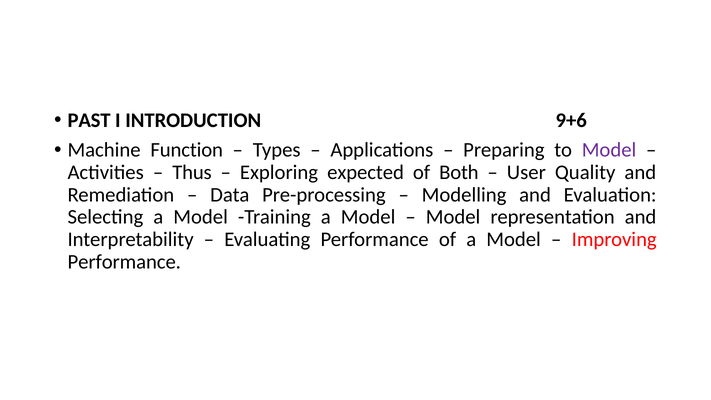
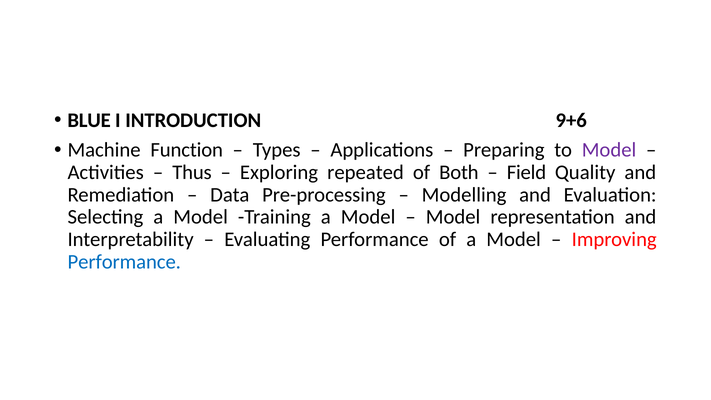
PAST: PAST -> BLUE (89, 120)
expected: expected -> repeated (366, 172)
User: User -> Field (526, 172)
Performance colour: black -> blue (124, 262)
